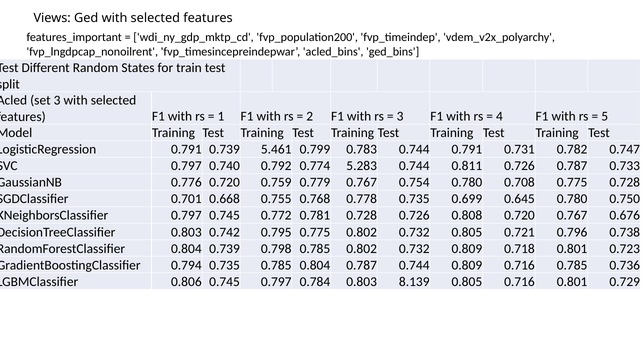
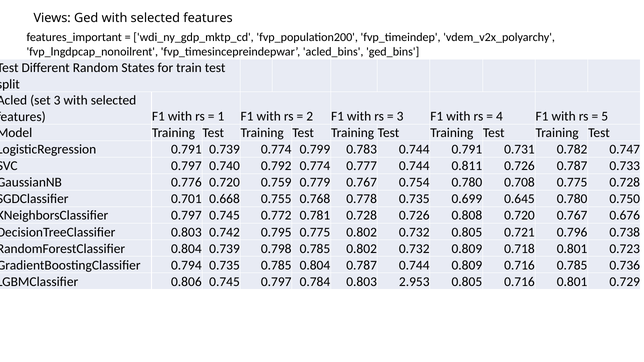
0.739 5.461: 5.461 -> 0.774 (276, 150)
5.283: 5.283 -> 0.777 (362, 166)
8.139: 8.139 -> 2.953 (414, 282)
